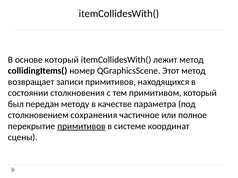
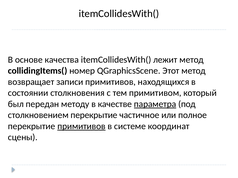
основе который: который -> качества (62, 60)
параметра underline: none -> present (155, 104)
столкновением сохранения: сохранения -> перекрытие (94, 115)
